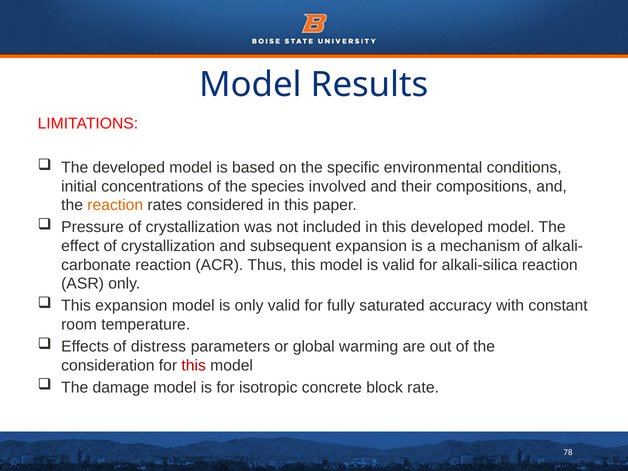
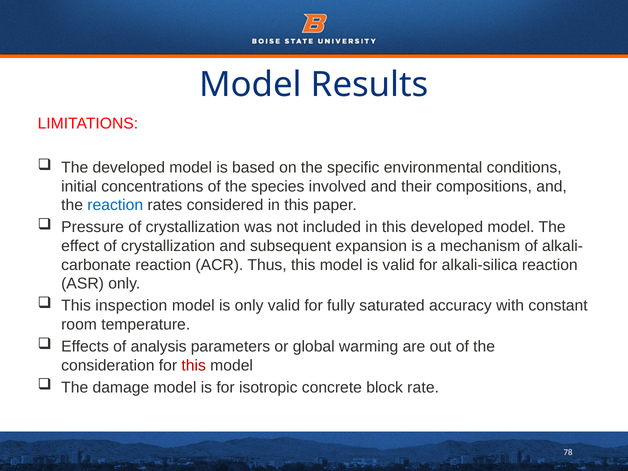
reaction colour: orange -> blue (115, 205)
This expansion: expansion -> inspection (131, 306)
distress: distress -> analysis (159, 346)
